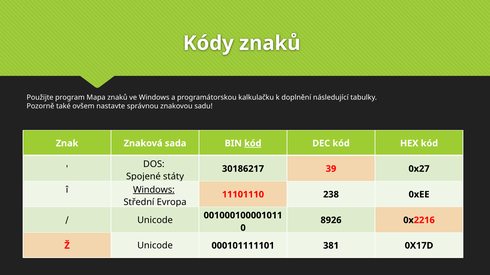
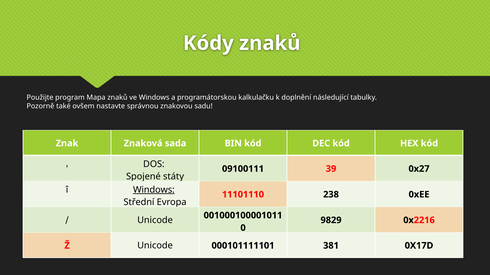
kód underline: present -> none (253, 144)
30186217: 30186217 -> 09100111 (243, 169)
8926: 8926 -> 9829 (331, 221)
